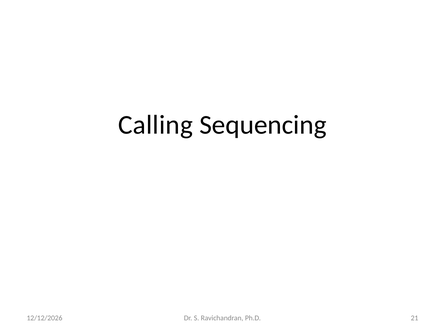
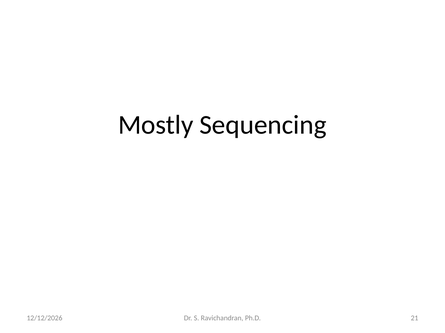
Calling: Calling -> Mostly (156, 125)
